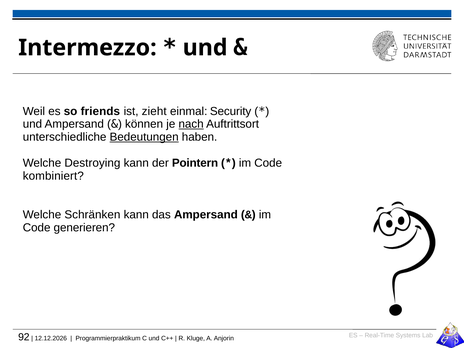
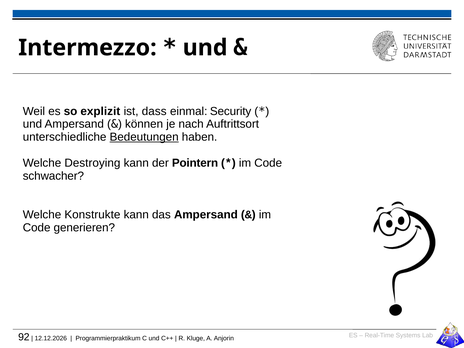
friends: friends -> explizit (100, 111)
zieht: zieht -> dass (154, 111)
nach underline: present -> none (191, 124)
kombiniert: kombiniert -> schwacher (53, 176)
Schränken: Schränken -> Konstrukte (92, 215)
